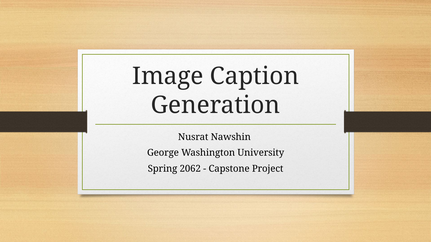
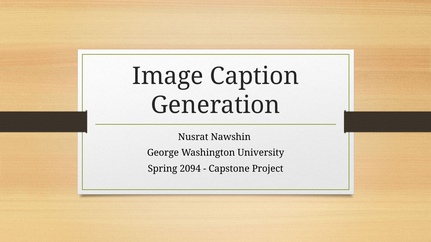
2062: 2062 -> 2094 (190, 169)
